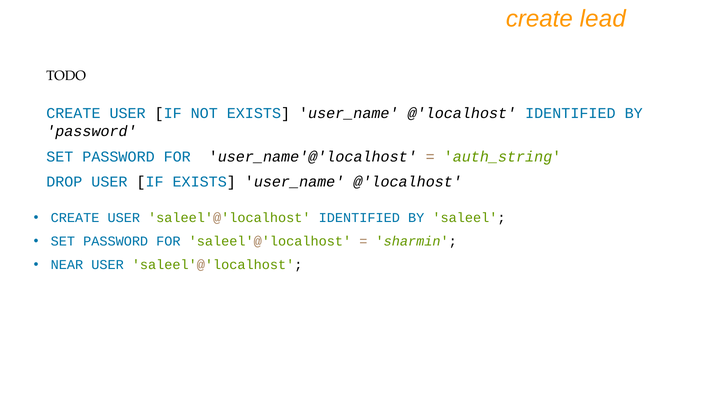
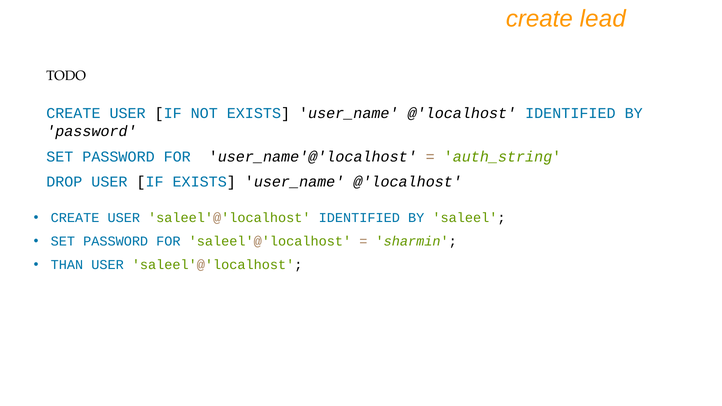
NEAR: NEAR -> THAN (67, 265)
